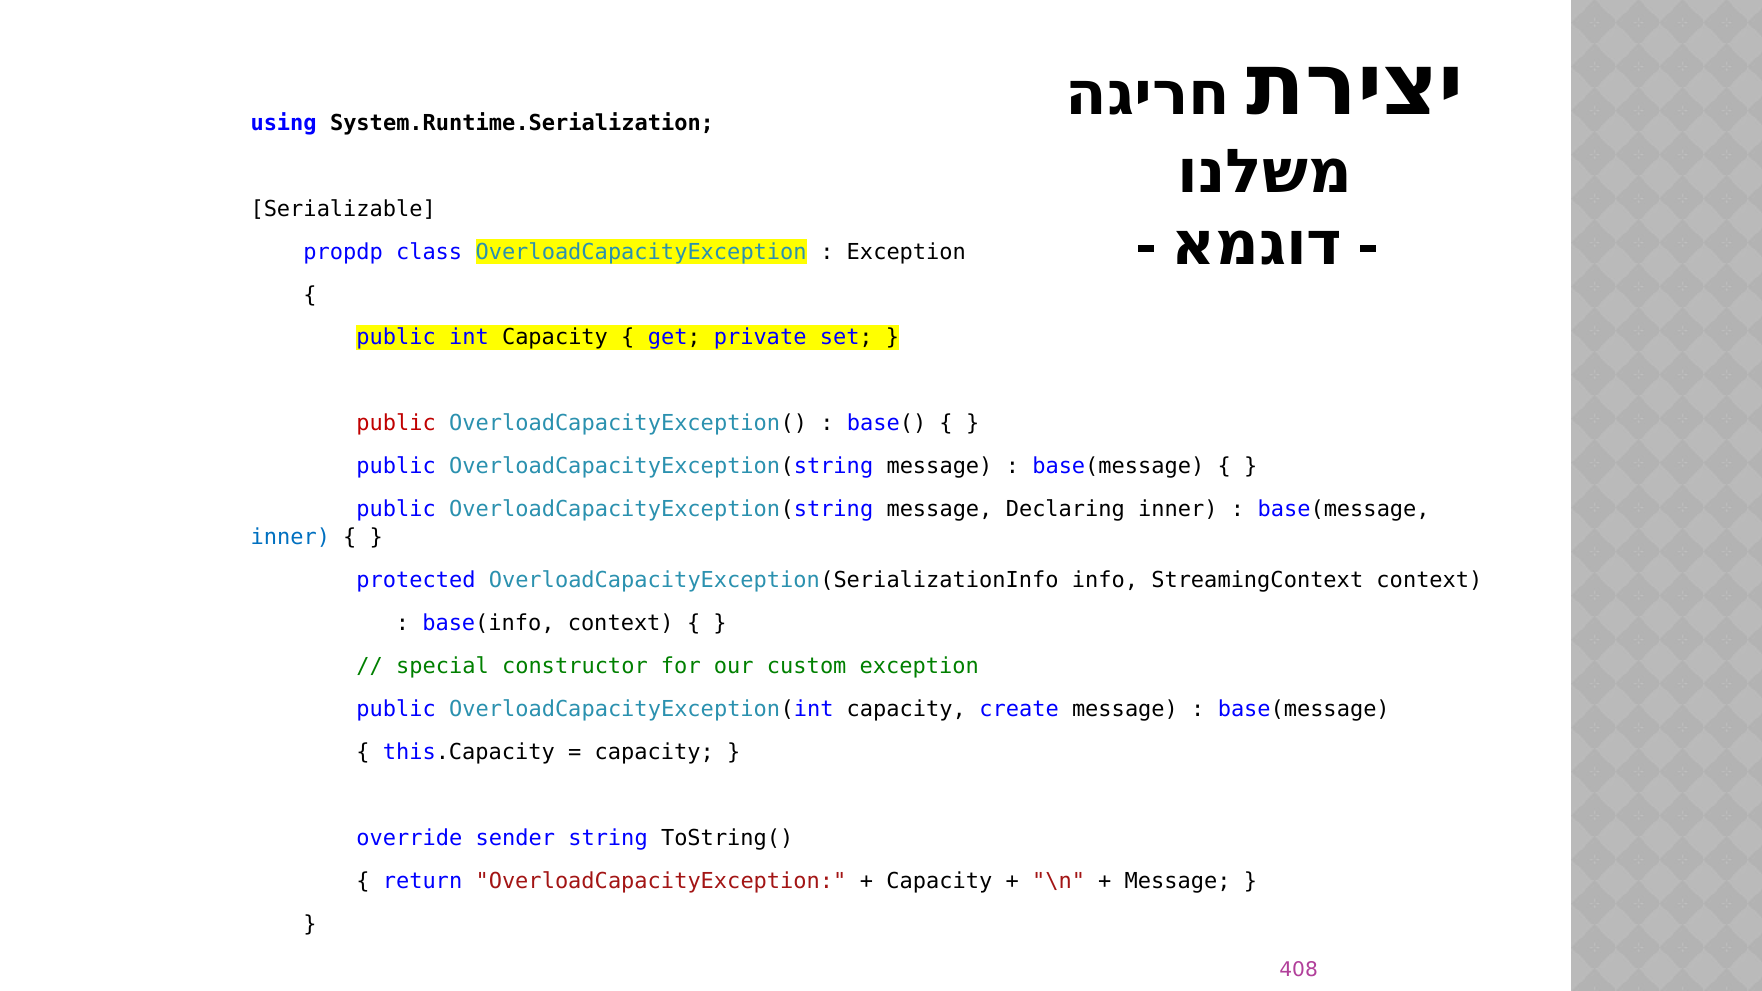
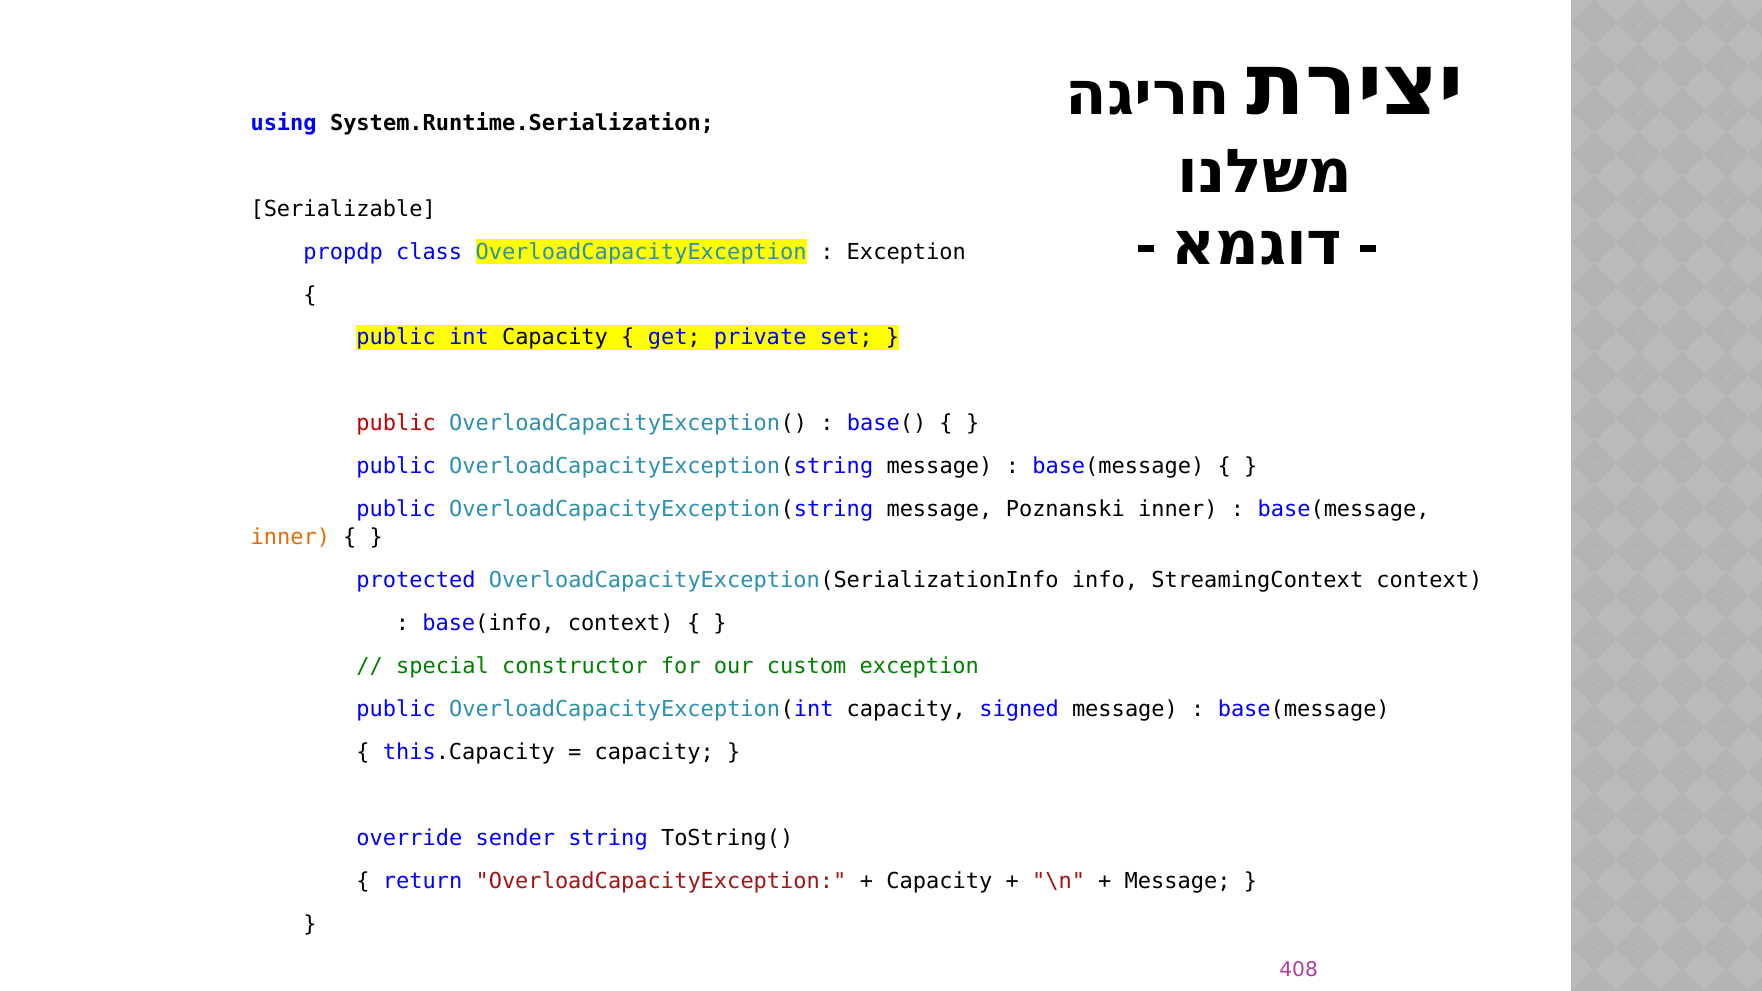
Declaring: Declaring -> Poznanski (1065, 509)
inner colour: blue -> orange (290, 538)
create: create -> signed (1019, 709)
